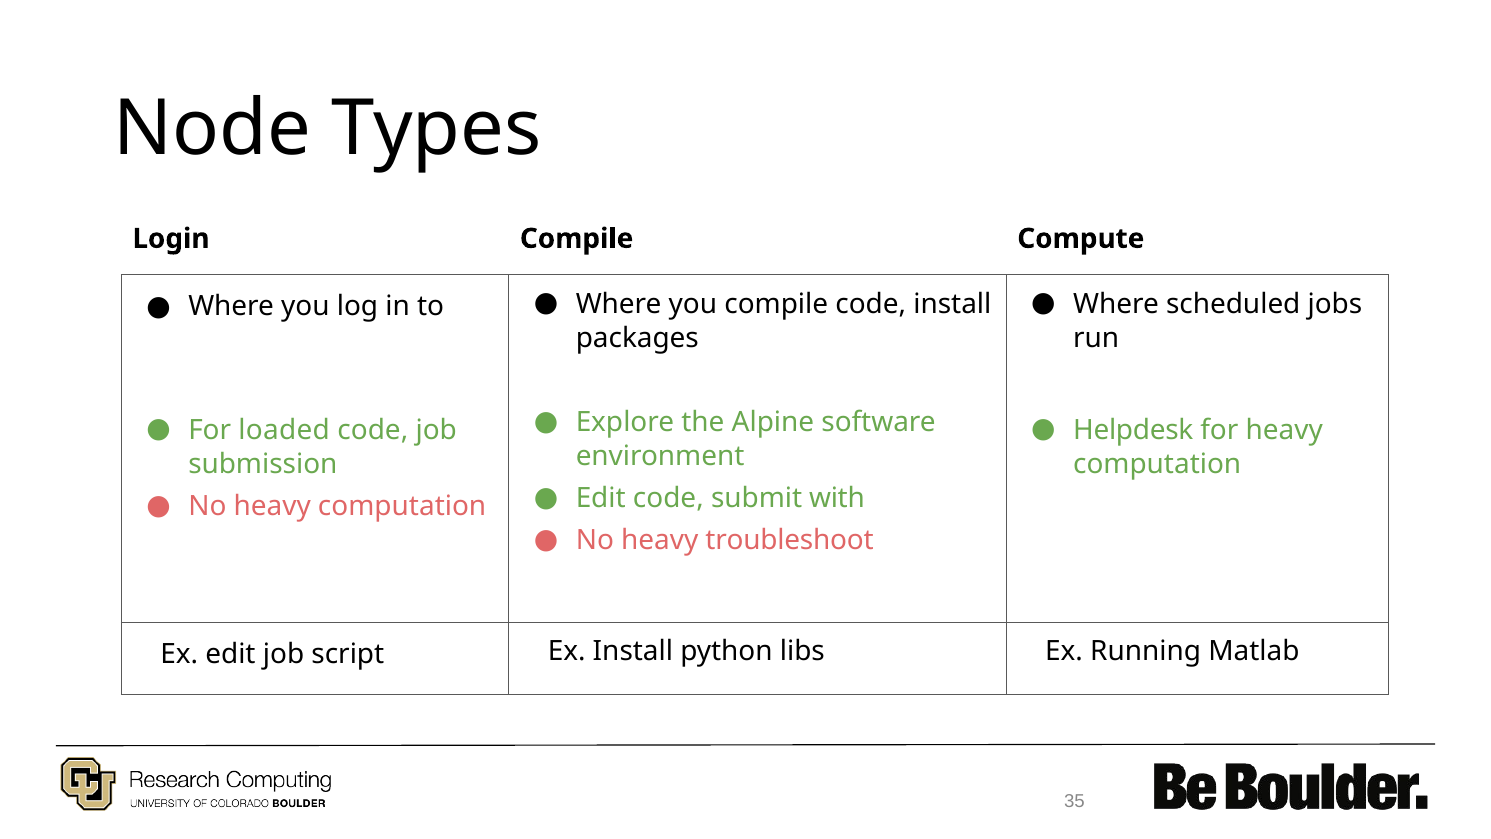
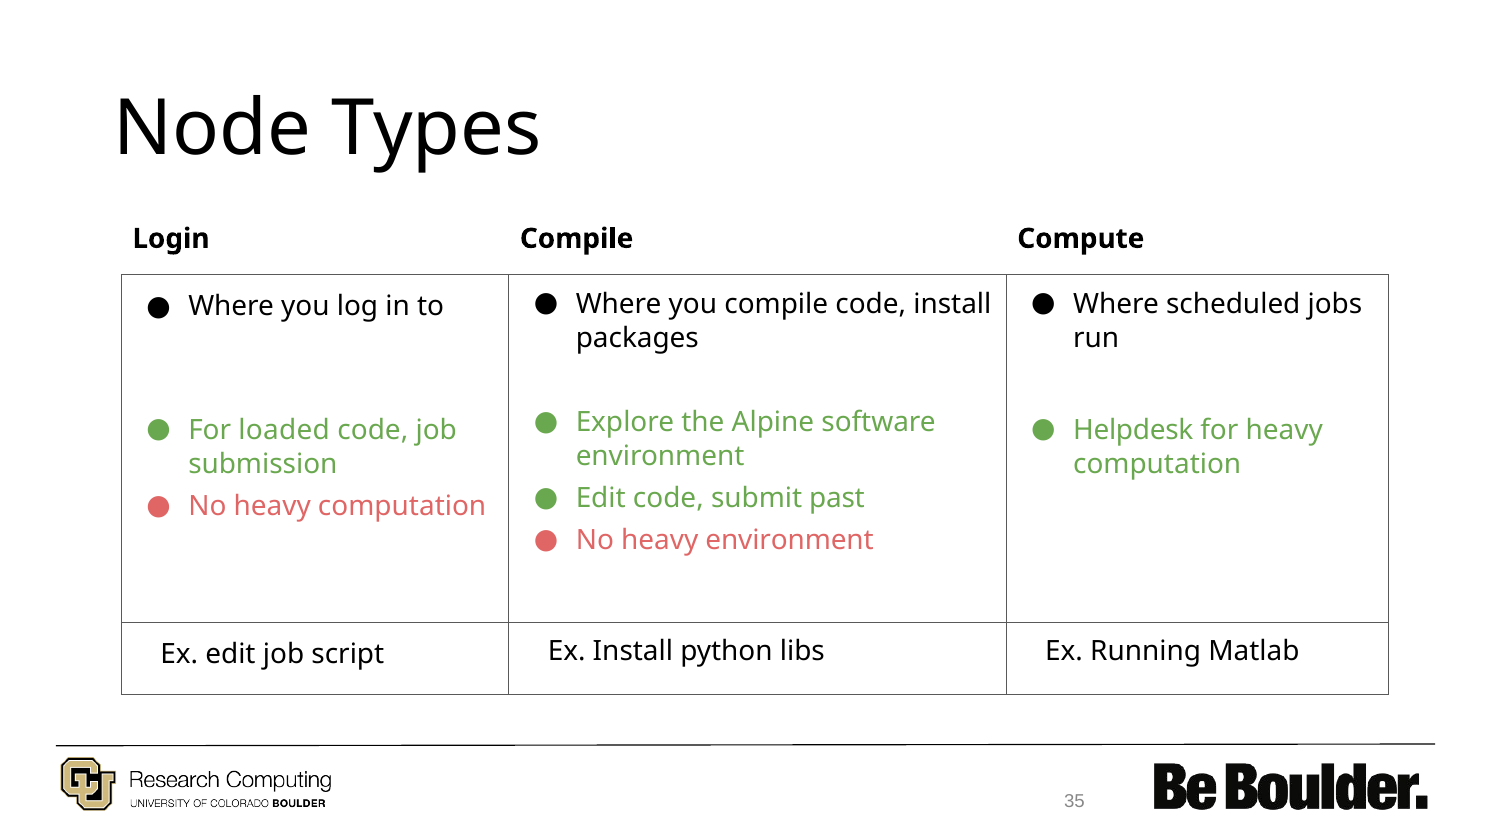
with: with -> past (837, 498)
heavy troubleshoot: troubleshoot -> environment (790, 540)
